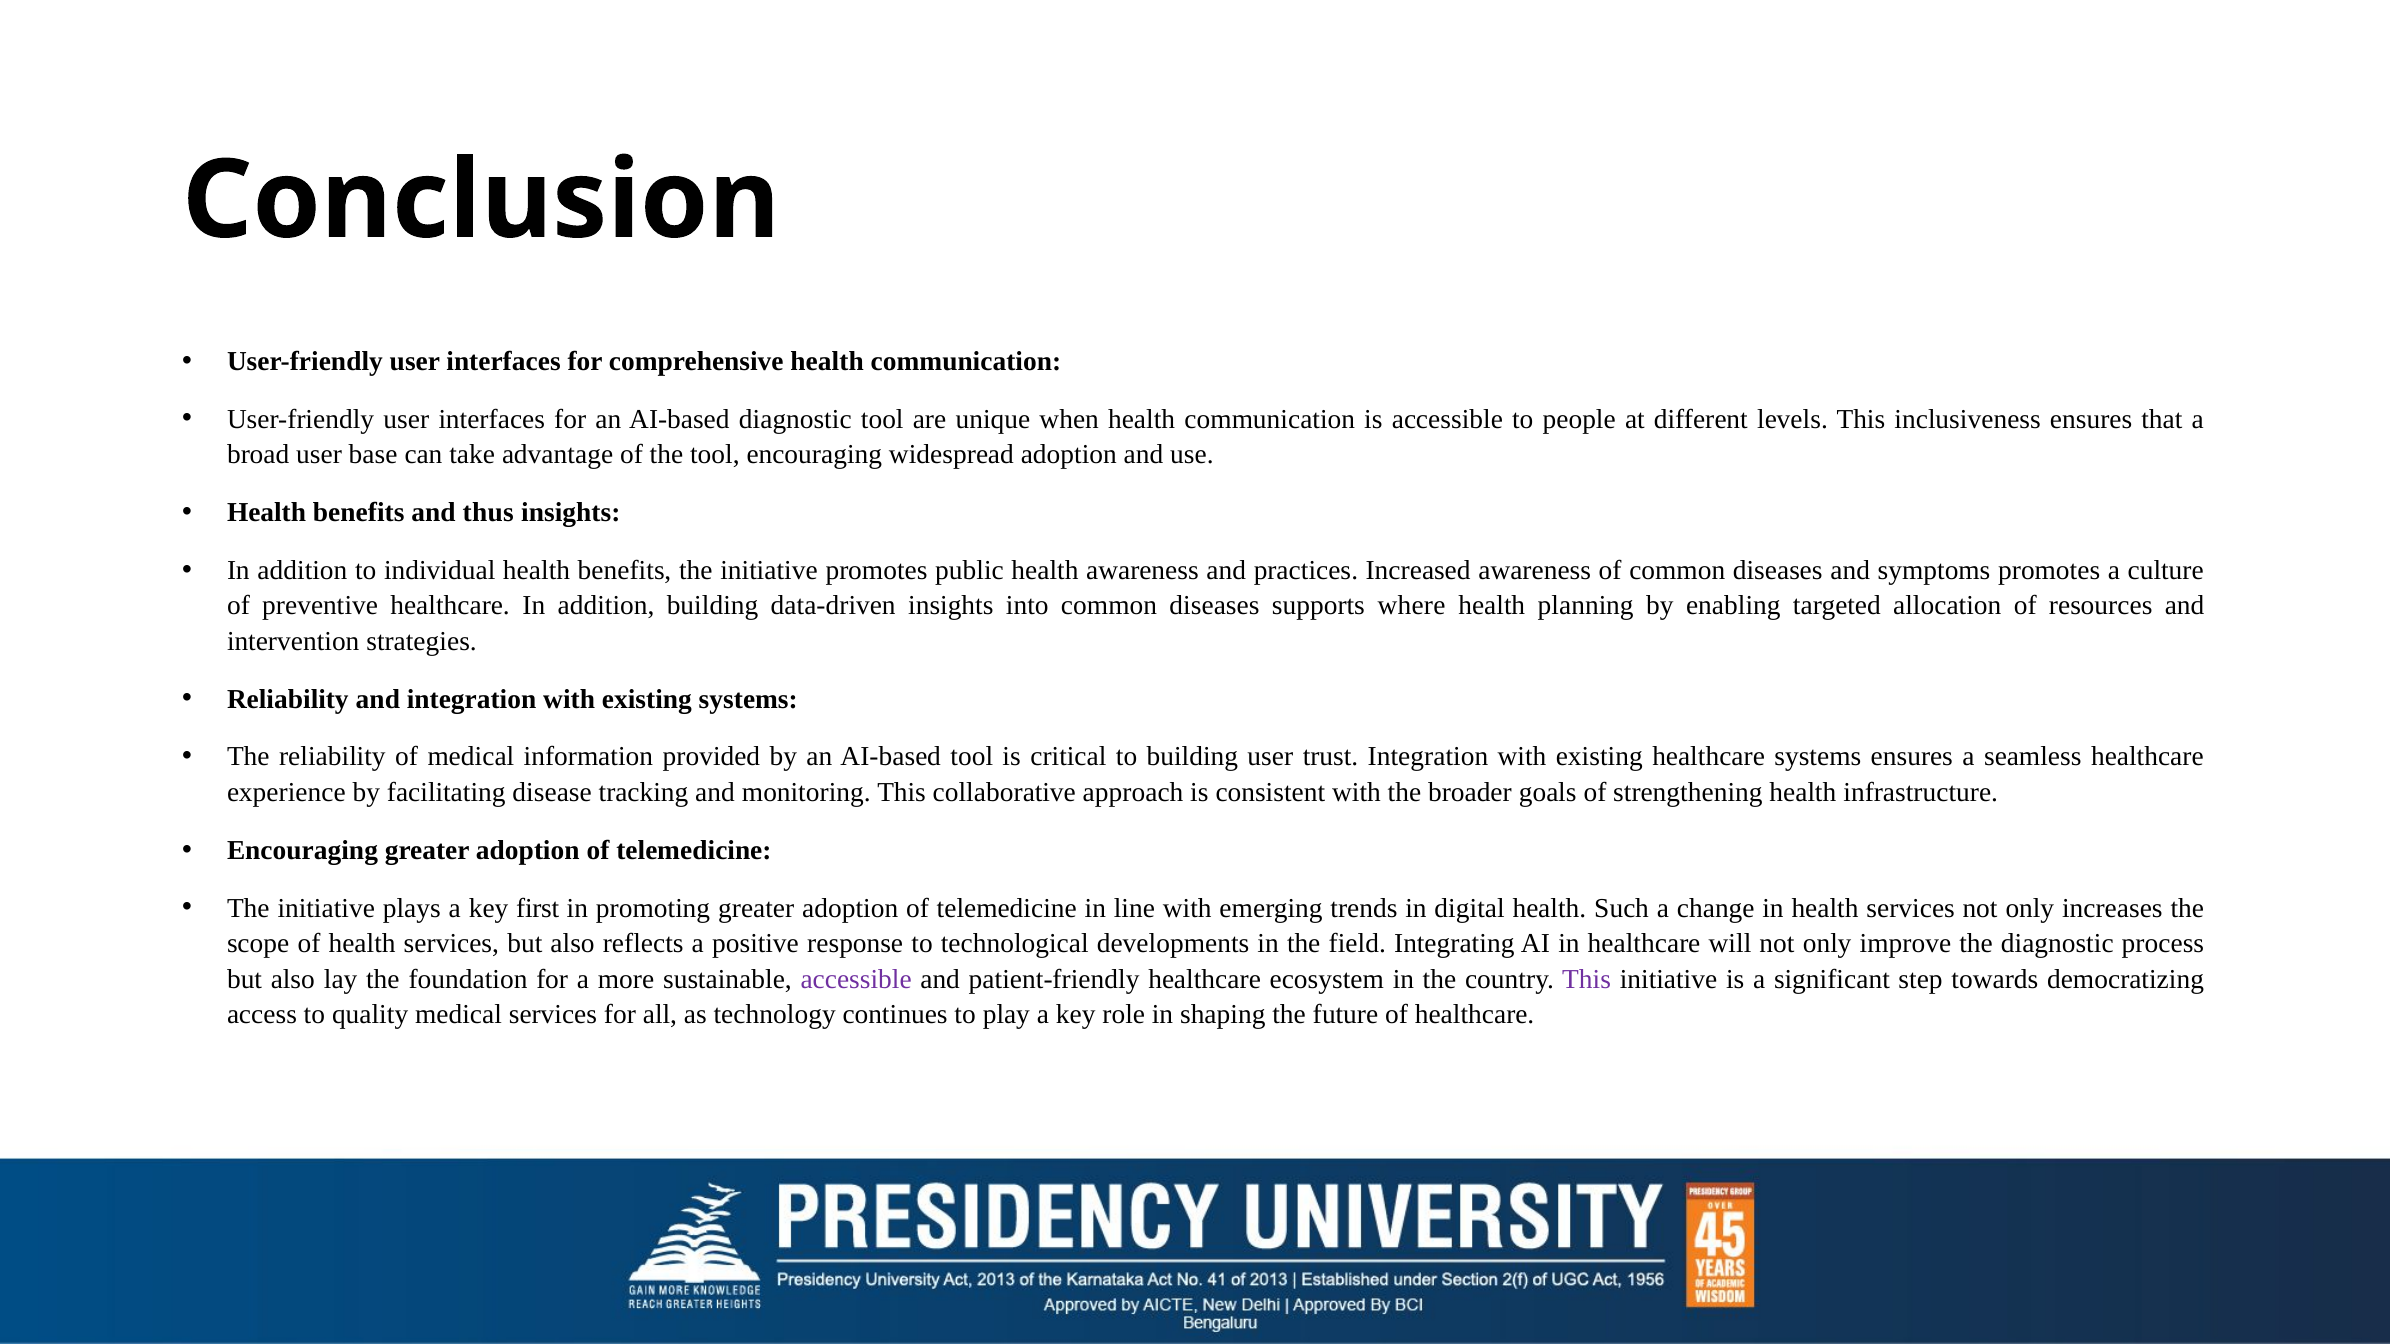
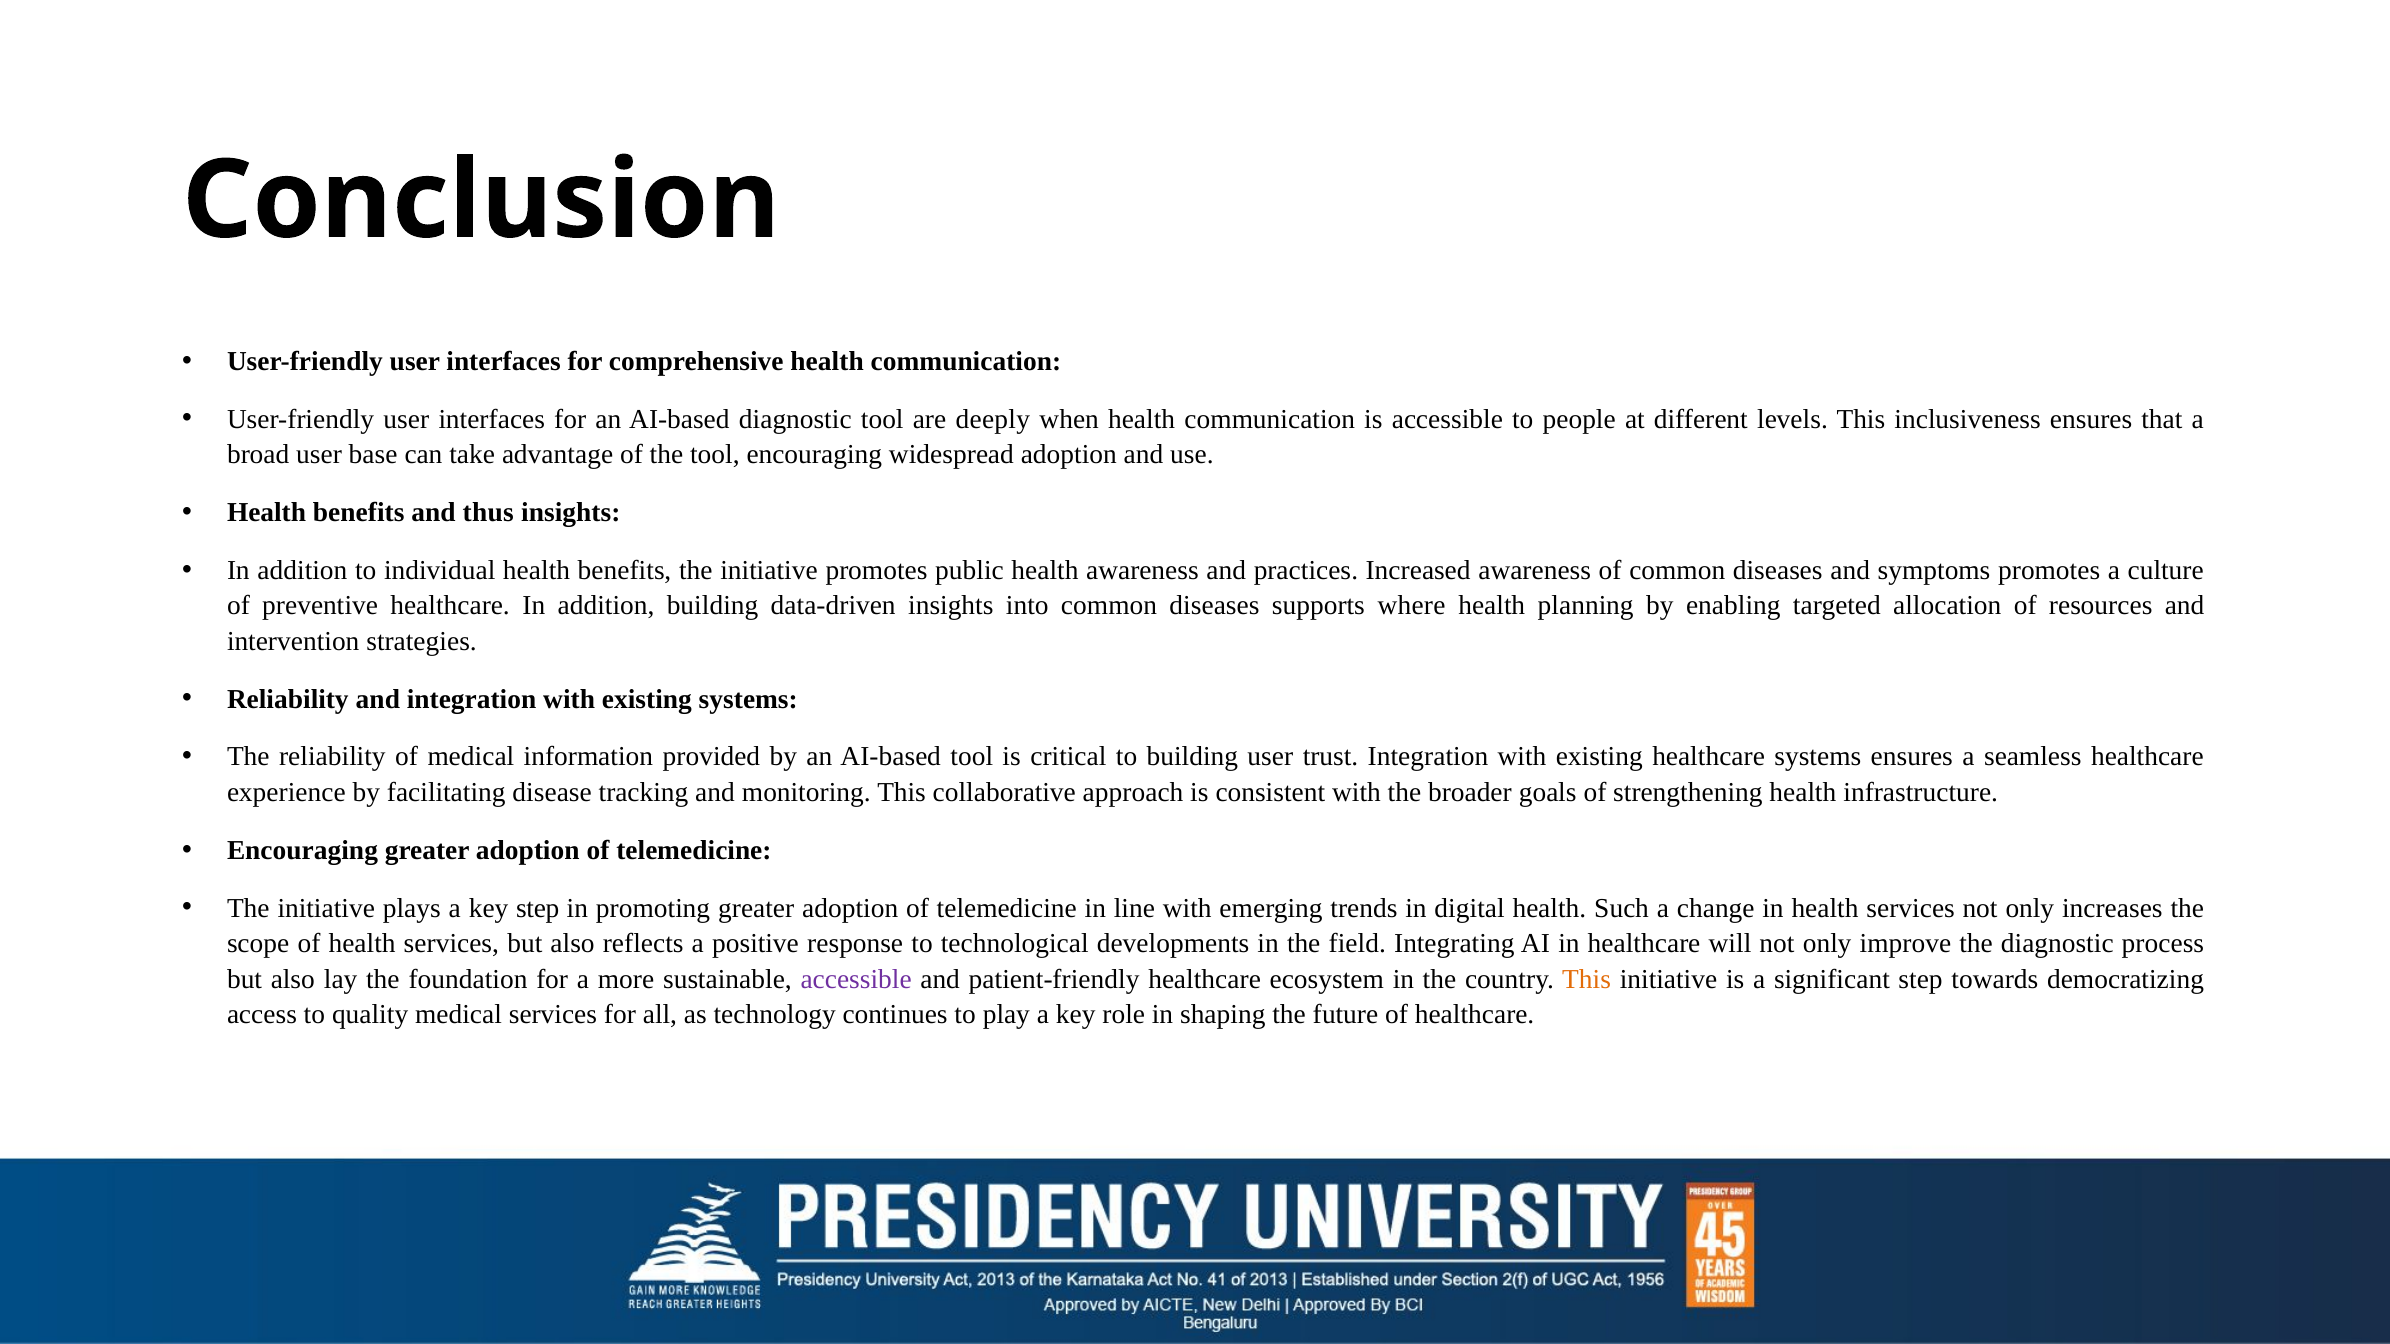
unique: unique -> deeply (993, 419)
key first: first -> step (538, 908)
This colour: purple -> orange (1587, 979)
